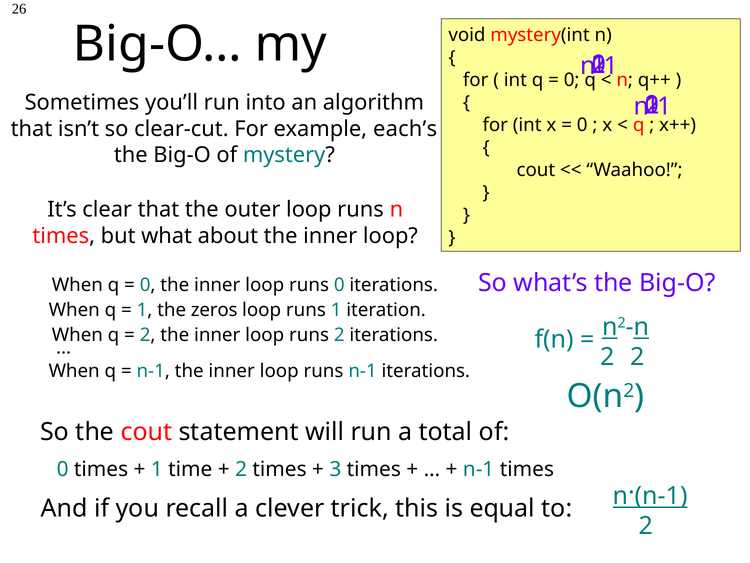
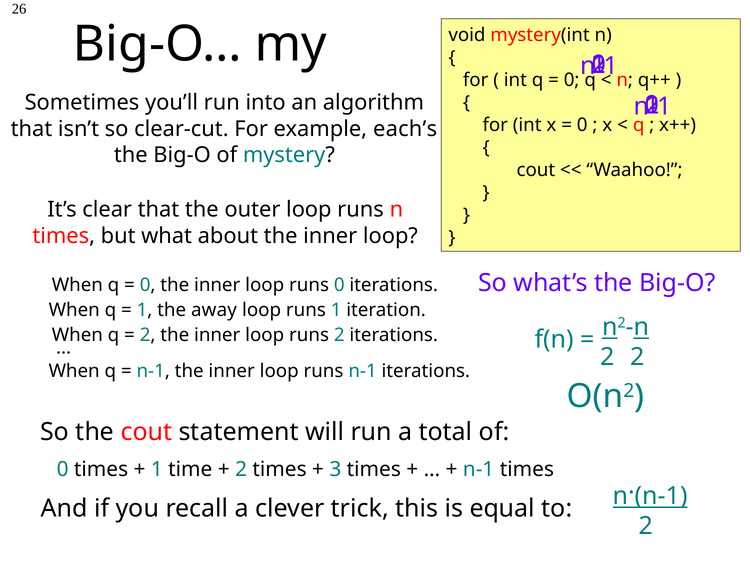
zeros: zeros -> away (214, 310)
